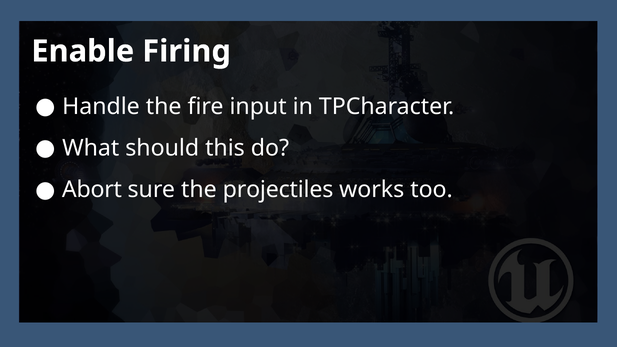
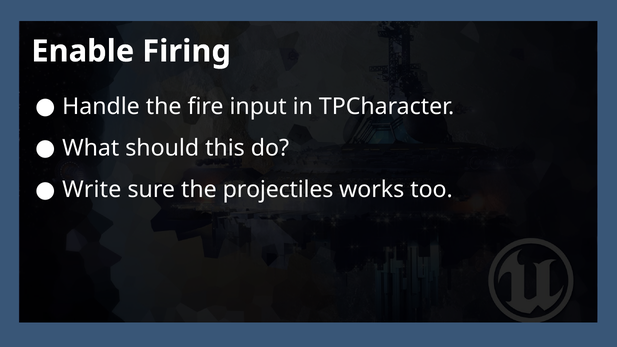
Abort: Abort -> Write (92, 190)
